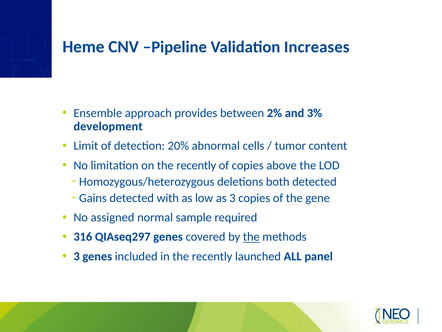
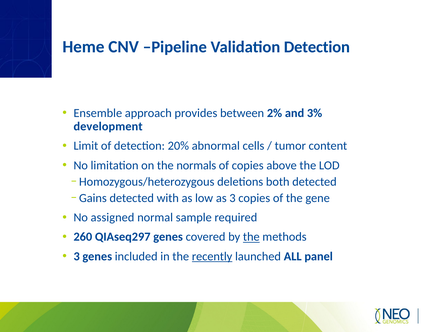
Validation Increases: Increases -> Detection (317, 47)
on the recently: recently -> normals (196, 165)
316: 316 -> 260 (83, 237)
recently underline: none -> present (212, 256)
